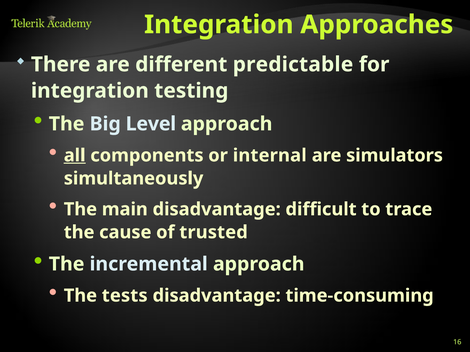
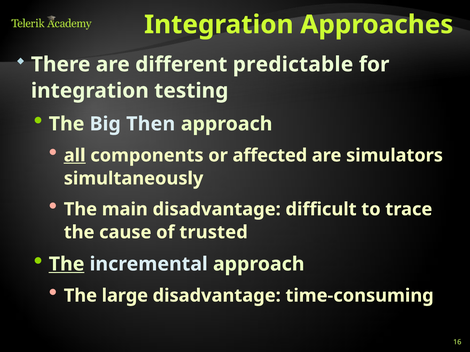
Level: Level -> Then (151, 124)
internal: internal -> affected (270, 156)
The underline: none -> present (67, 264)
tests: tests -> large (125, 296)
